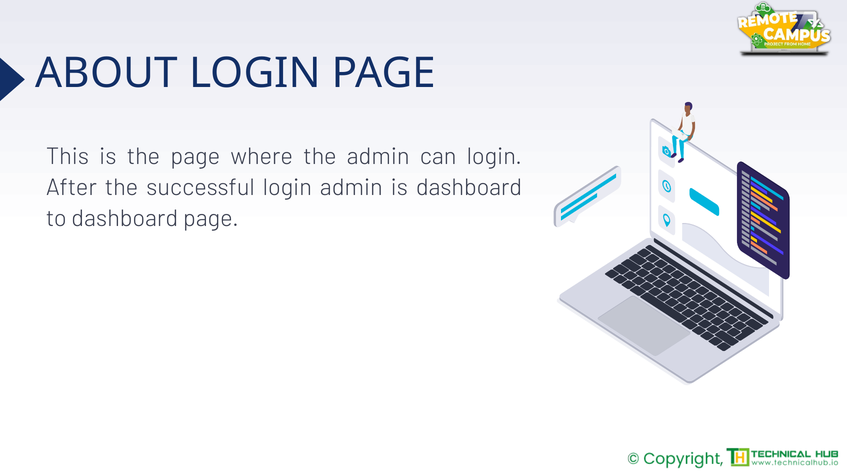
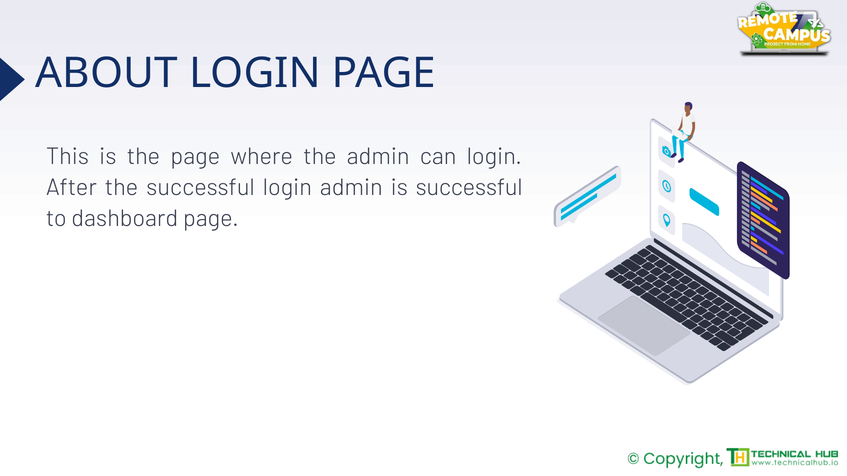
is dashboard: dashboard -> successful (469, 188)
